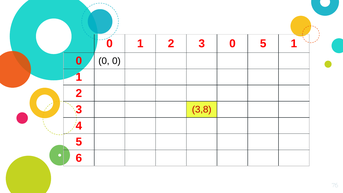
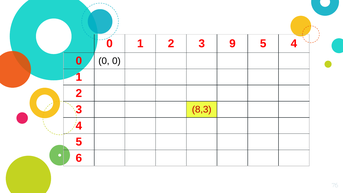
3 0: 0 -> 9 (232, 44)
5 1: 1 -> 4 (294, 44)
3,8: 3,8 -> 8,3 (202, 109)
